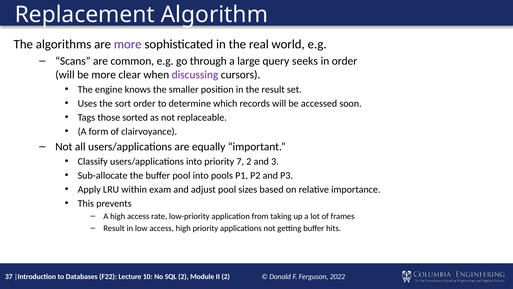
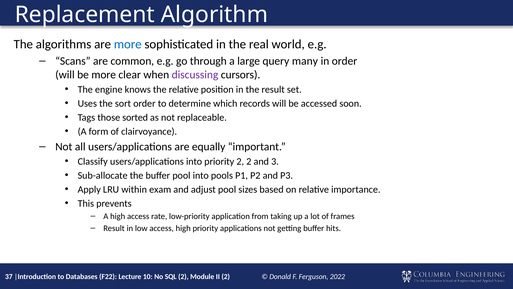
more colour: purple -> blue (128, 44)
seeks: seeks -> many (305, 61)
the smaller: smaller -> relative (184, 89)
priority 7: 7 -> 2 (240, 161)
